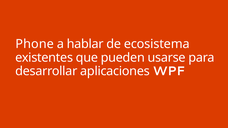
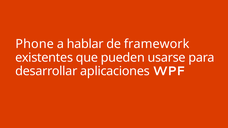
ecosistema: ecosistema -> framework (157, 44)
